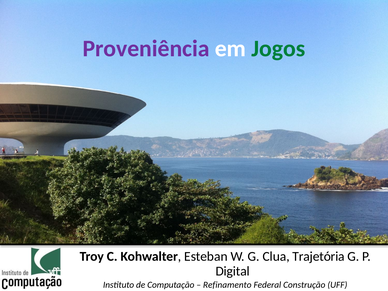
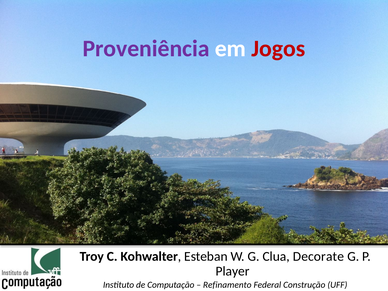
Jogos colour: green -> red (278, 49)
Trajetória: Trajetória -> Decorate (318, 257)
Digital: Digital -> Player (233, 271)
